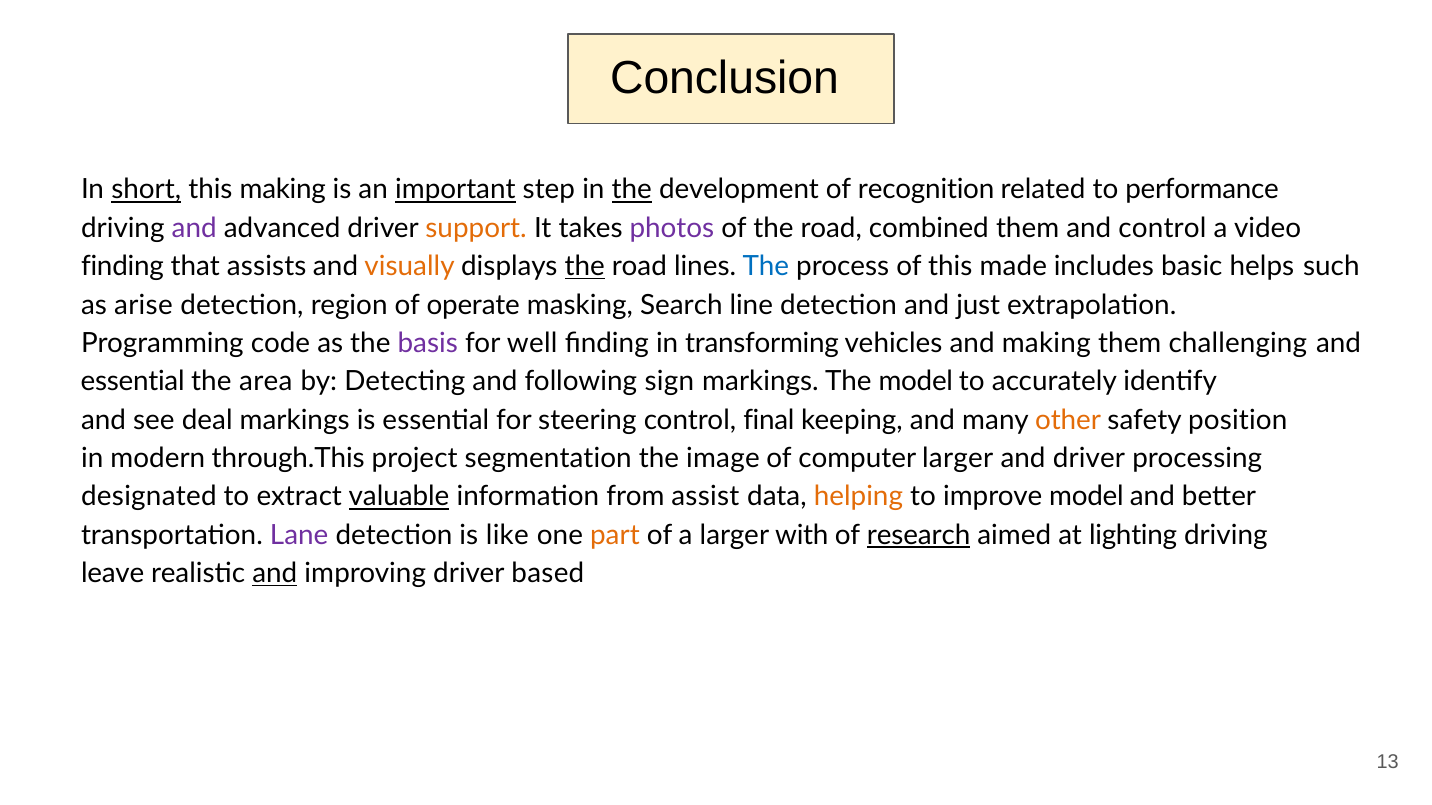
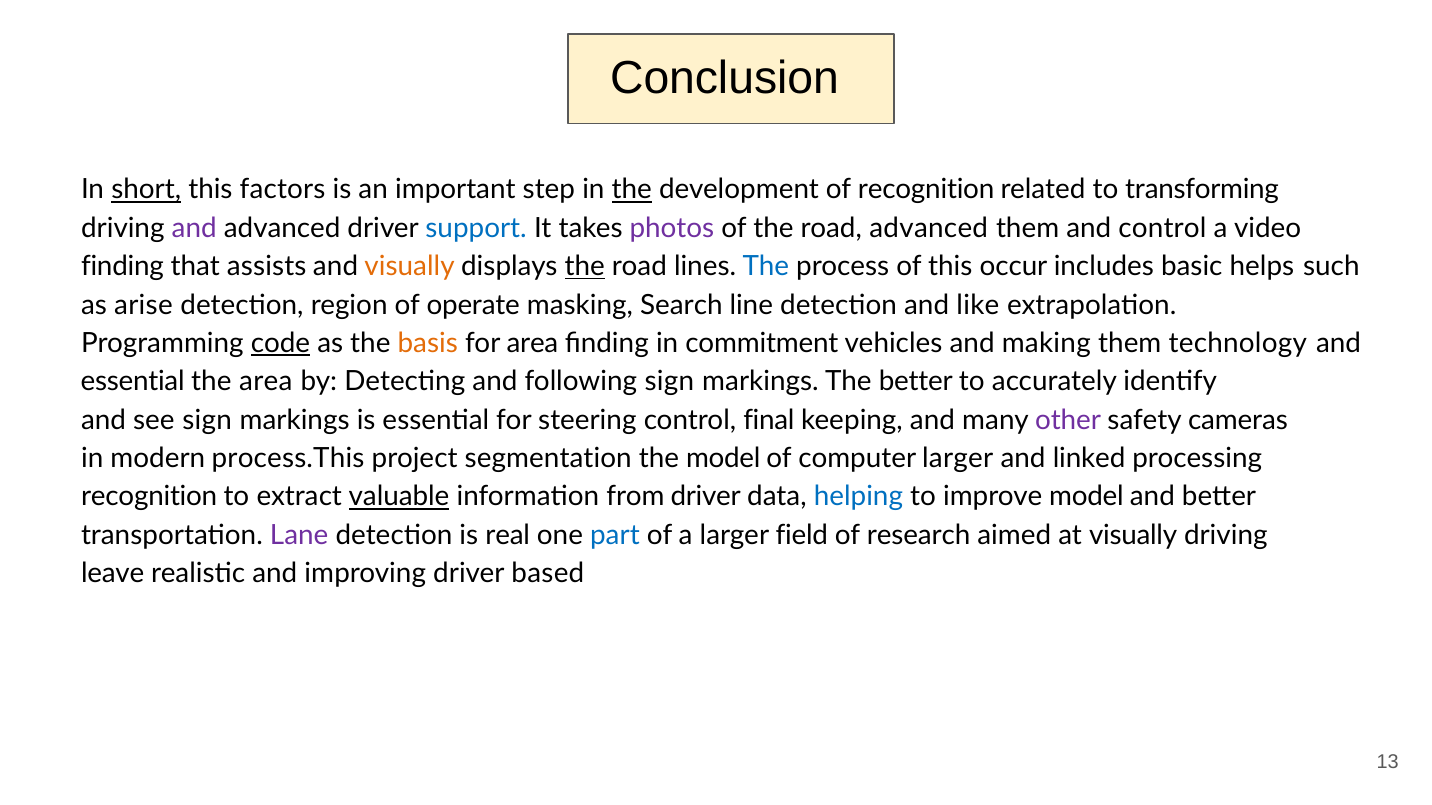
this making: making -> factors (283, 190)
important underline: present -> none (455, 190)
performance: performance -> transforming (1202, 190)
support colour: orange -> blue (476, 228)
road combined: combined -> advanced (929, 228)
made: made -> occur (1013, 267)
just: just -> like (978, 305)
code underline: none -> present (280, 344)
basis colour: purple -> orange (428, 344)
for well: well -> area (532, 344)
transforming: transforming -> commitment (762, 344)
challenging: challenging -> technology (1238, 344)
The model: model -> better (916, 382)
see deal: deal -> sign (207, 420)
other colour: orange -> purple (1068, 420)
position: position -> cameras (1238, 420)
through.This: through.This -> process.This (288, 459)
the image: image -> model (723, 459)
and driver: driver -> linked (1089, 459)
designated: designated -> recognition (149, 497)
from assist: assist -> driver (706, 497)
helping colour: orange -> blue (858, 497)
like: like -> real (508, 535)
part colour: orange -> blue (615, 535)
with: with -> field (802, 535)
research underline: present -> none (919, 535)
at lighting: lighting -> visually (1133, 535)
and underline: present -> none (275, 574)
